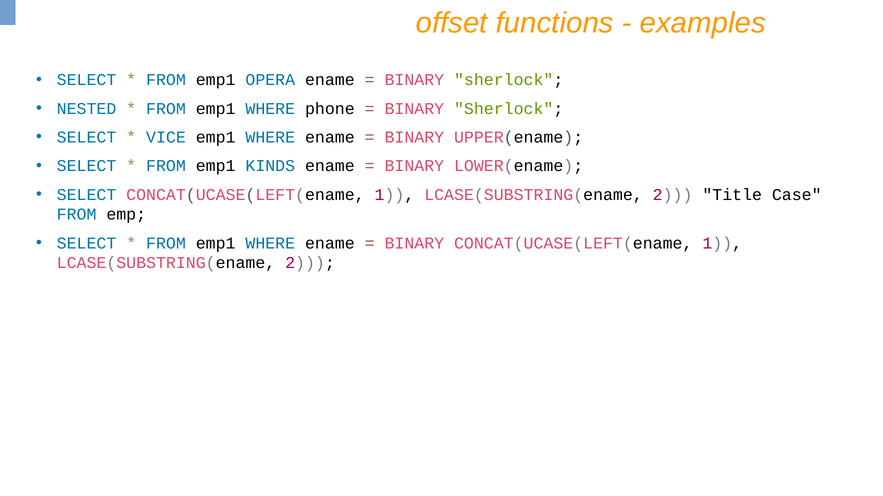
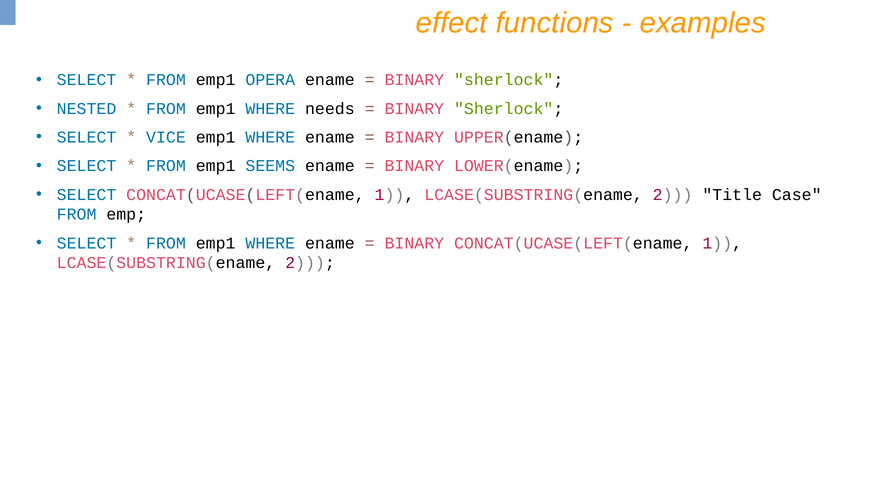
offset: offset -> effect (452, 23)
phone: phone -> needs (330, 109)
KINDS: KINDS -> SEEMS (270, 166)
